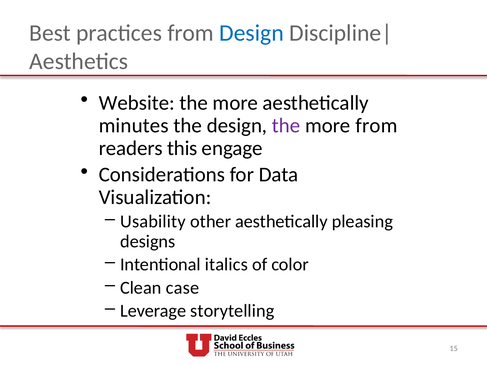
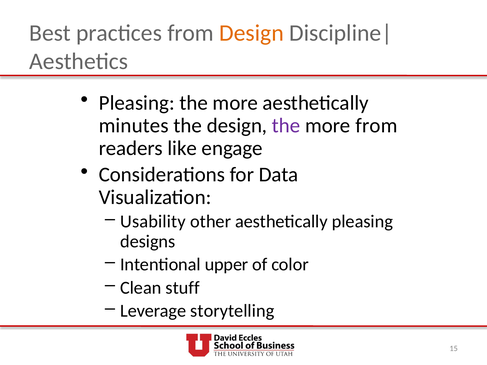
Design colour: blue -> orange (251, 33)
Website: Website -> Pleasing (137, 103)
this: this -> like (182, 148)
italics: italics -> upper (227, 265)
case: case -> stuff (183, 288)
